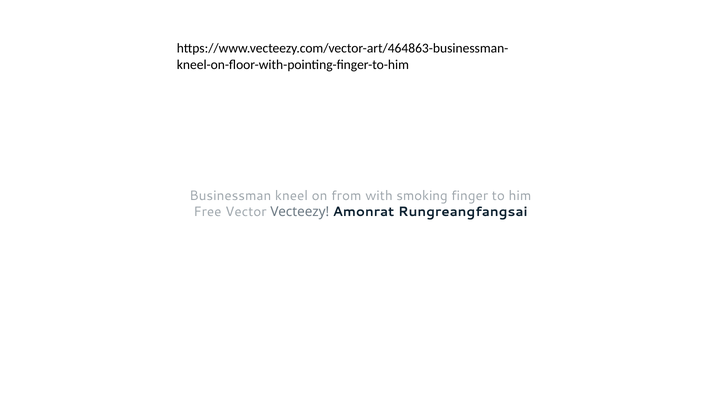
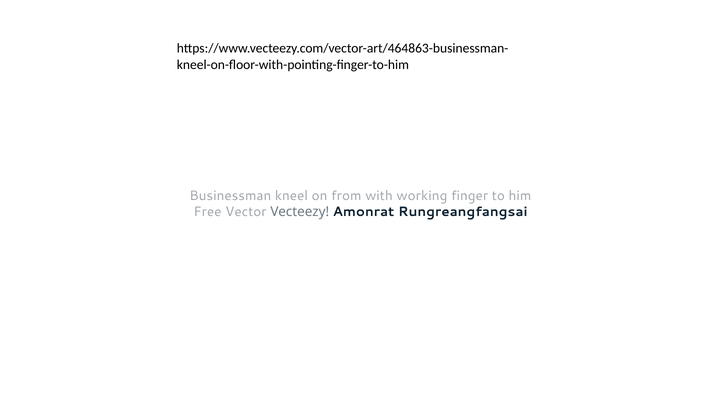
smoking: smoking -> working (422, 196)
